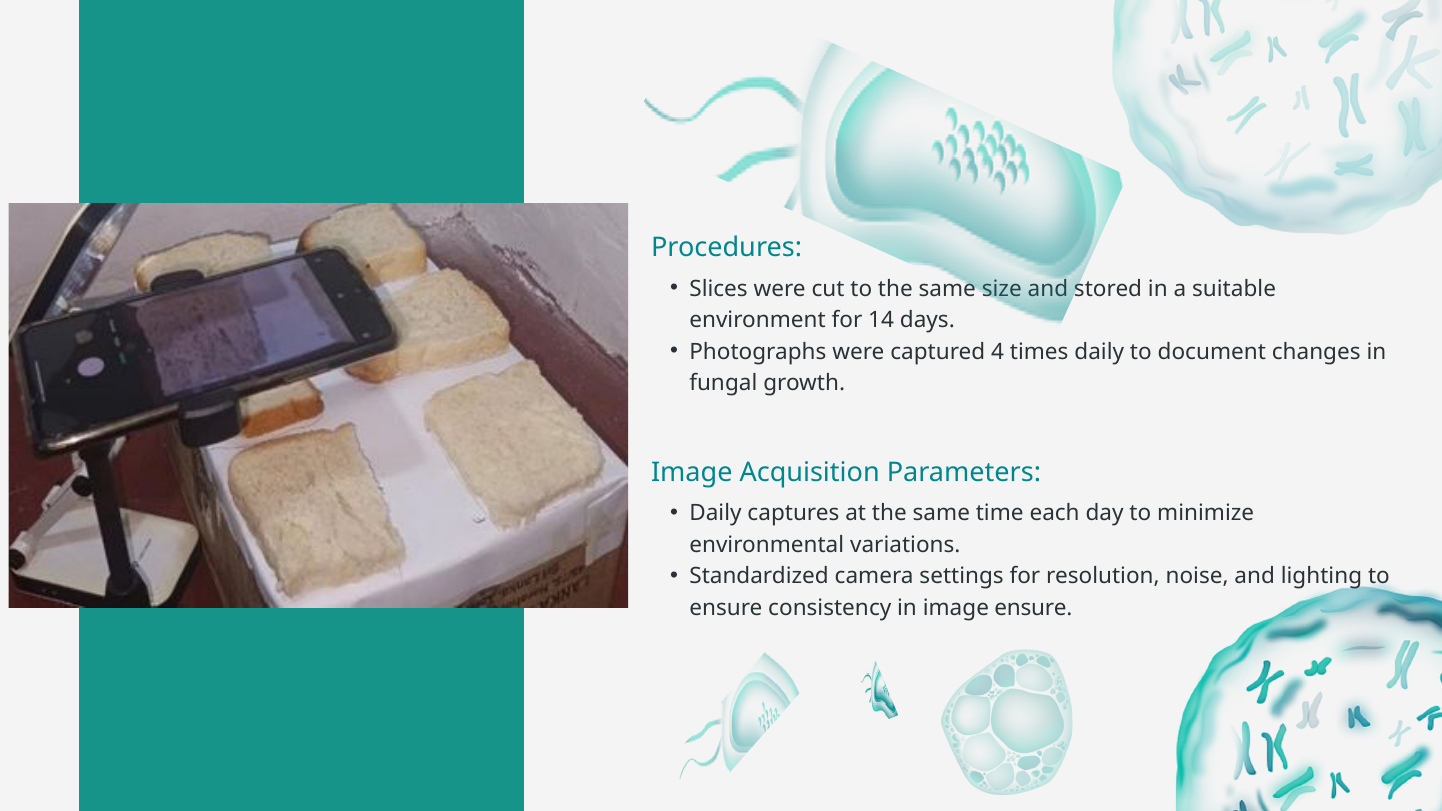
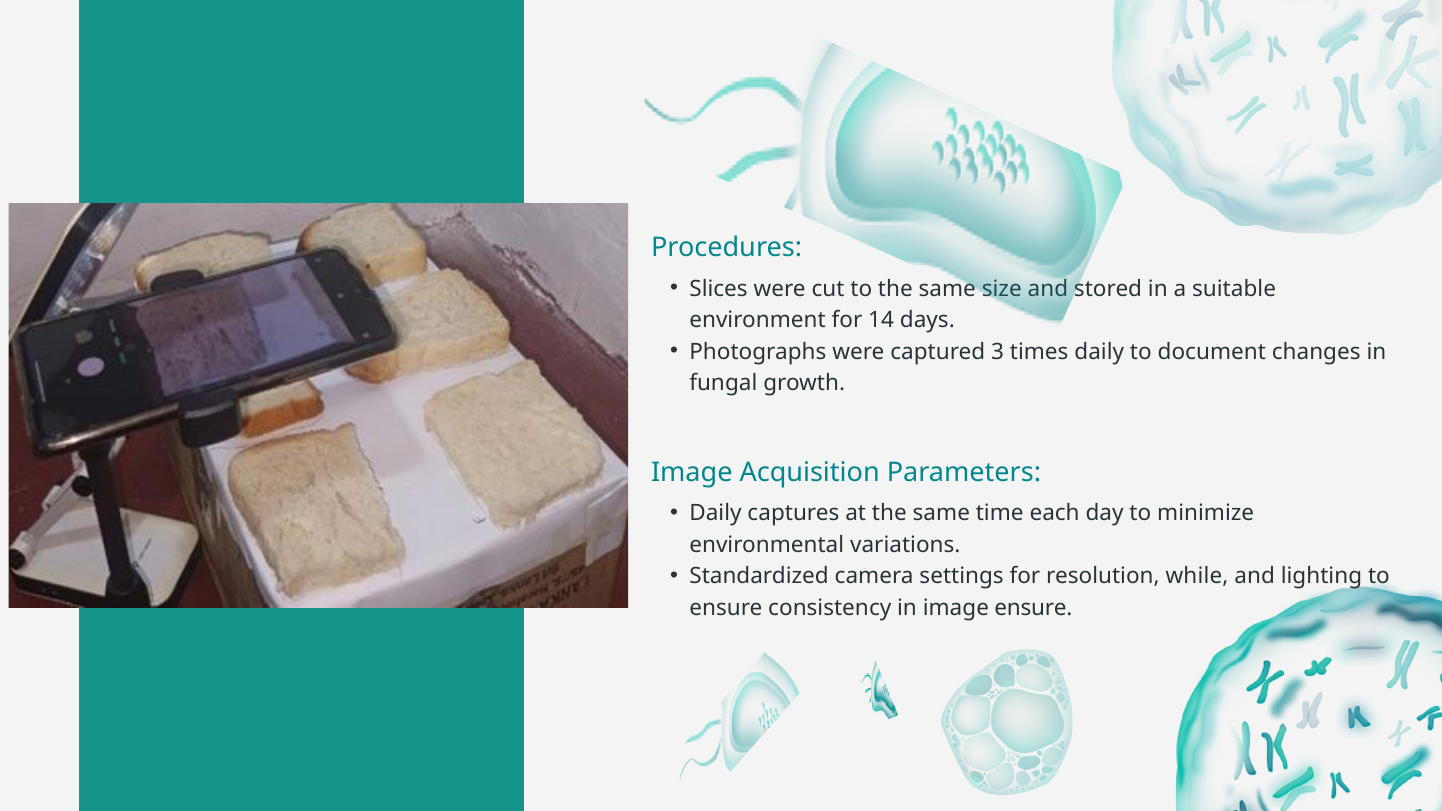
4: 4 -> 3 (998, 352)
noise: noise -> while (1197, 576)
